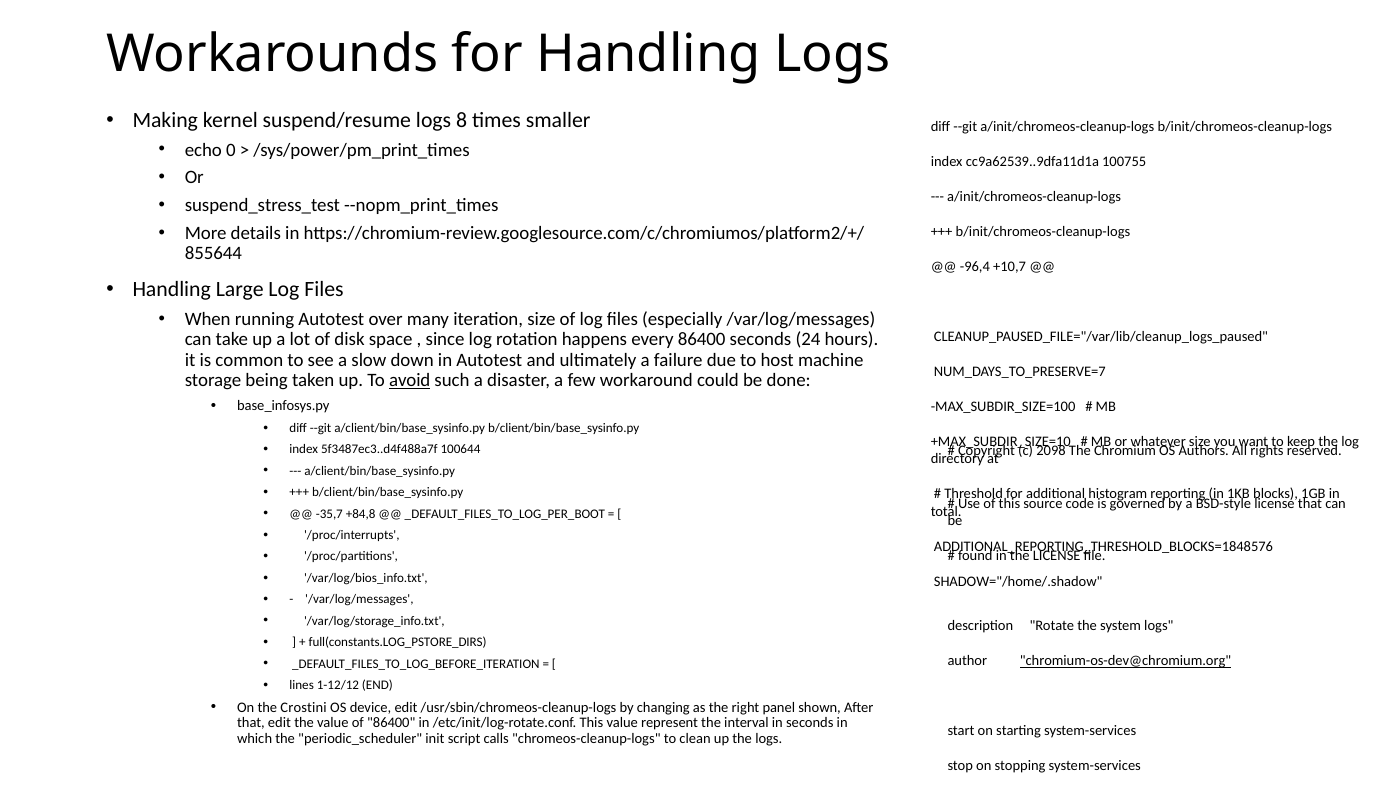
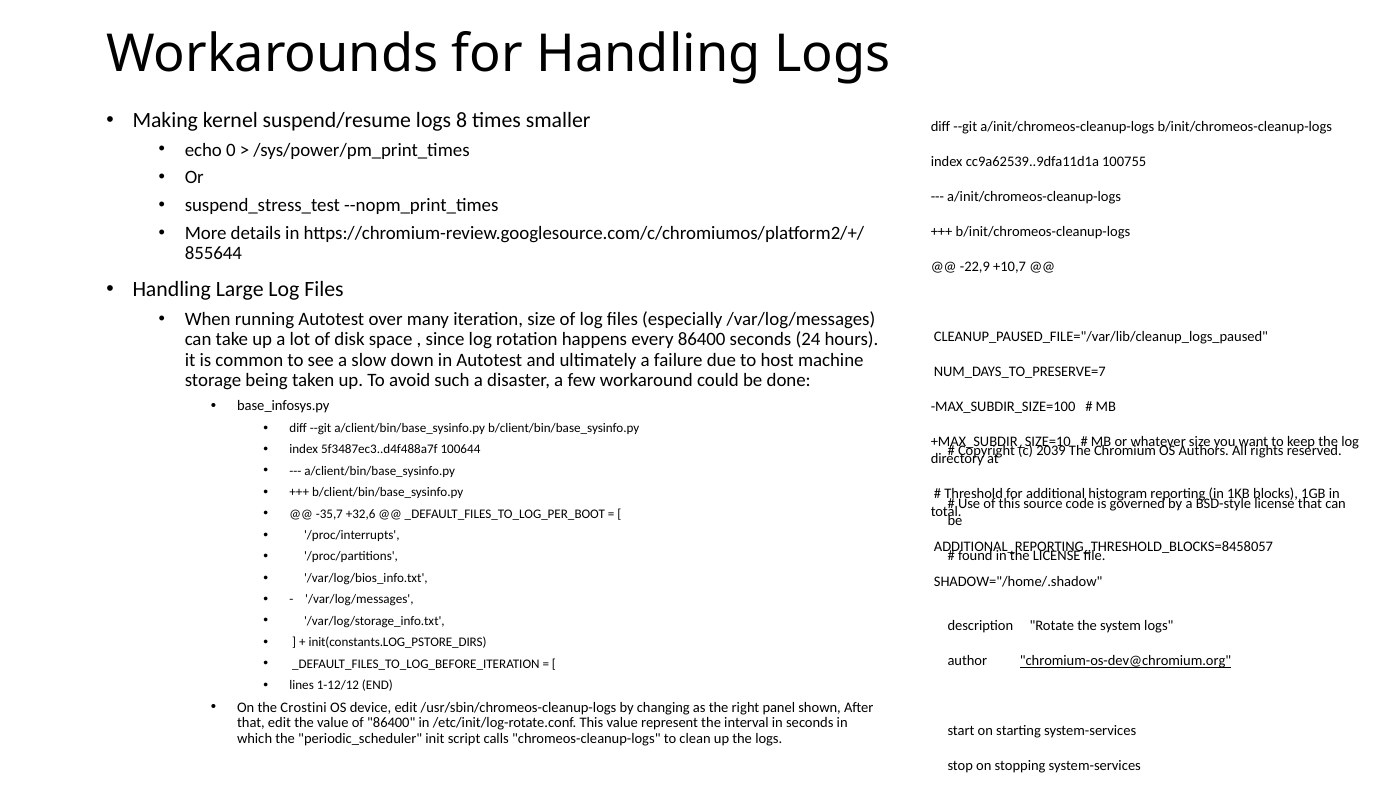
-96,4: -96,4 -> -22,9 (975, 267)
avoid underline: present -> none (410, 380)
2098: 2098 -> 2039 (1051, 451)
+84,8: +84,8 -> +32,6 (361, 513)
ADDITIONAL_REPORTING_THRESHOLD_BLOCKS=1848576: ADDITIONAL_REPORTING_THRESHOLD_BLOCKS=1848576 -> ADDITIONAL_REPORTING_THRESHOLD_BLOCKS=8458057 (1103, 546)
full(constants.LOG_PSTORE_DIRS: full(constants.LOG_PSTORE_DIRS -> init(constants.LOG_PSTORE_DIRS (398, 642)
